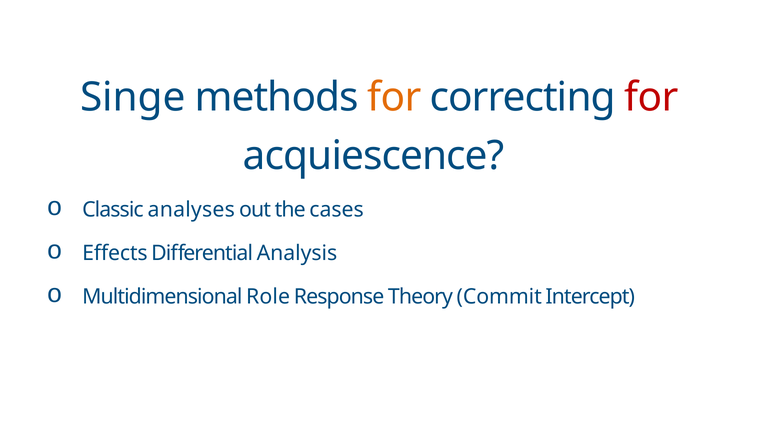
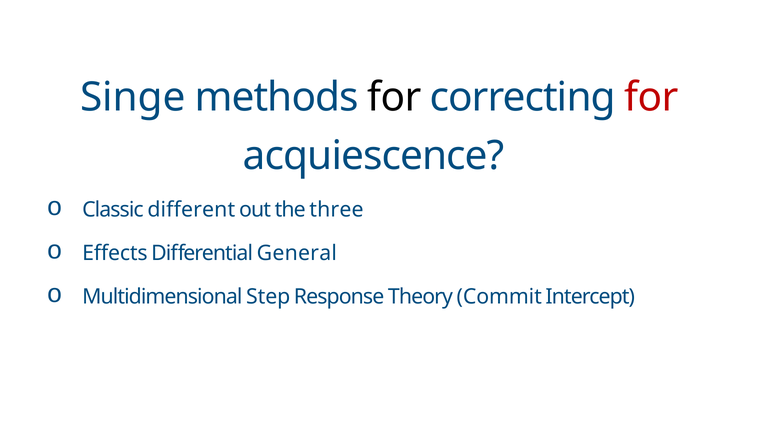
for colour: orange -> black (394, 97)
analyses: analyses -> different (191, 210)
cases: cases -> three (336, 210)
Analysis: Analysis -> General (297, 253)
Role: Role -> Step (268, 296)
